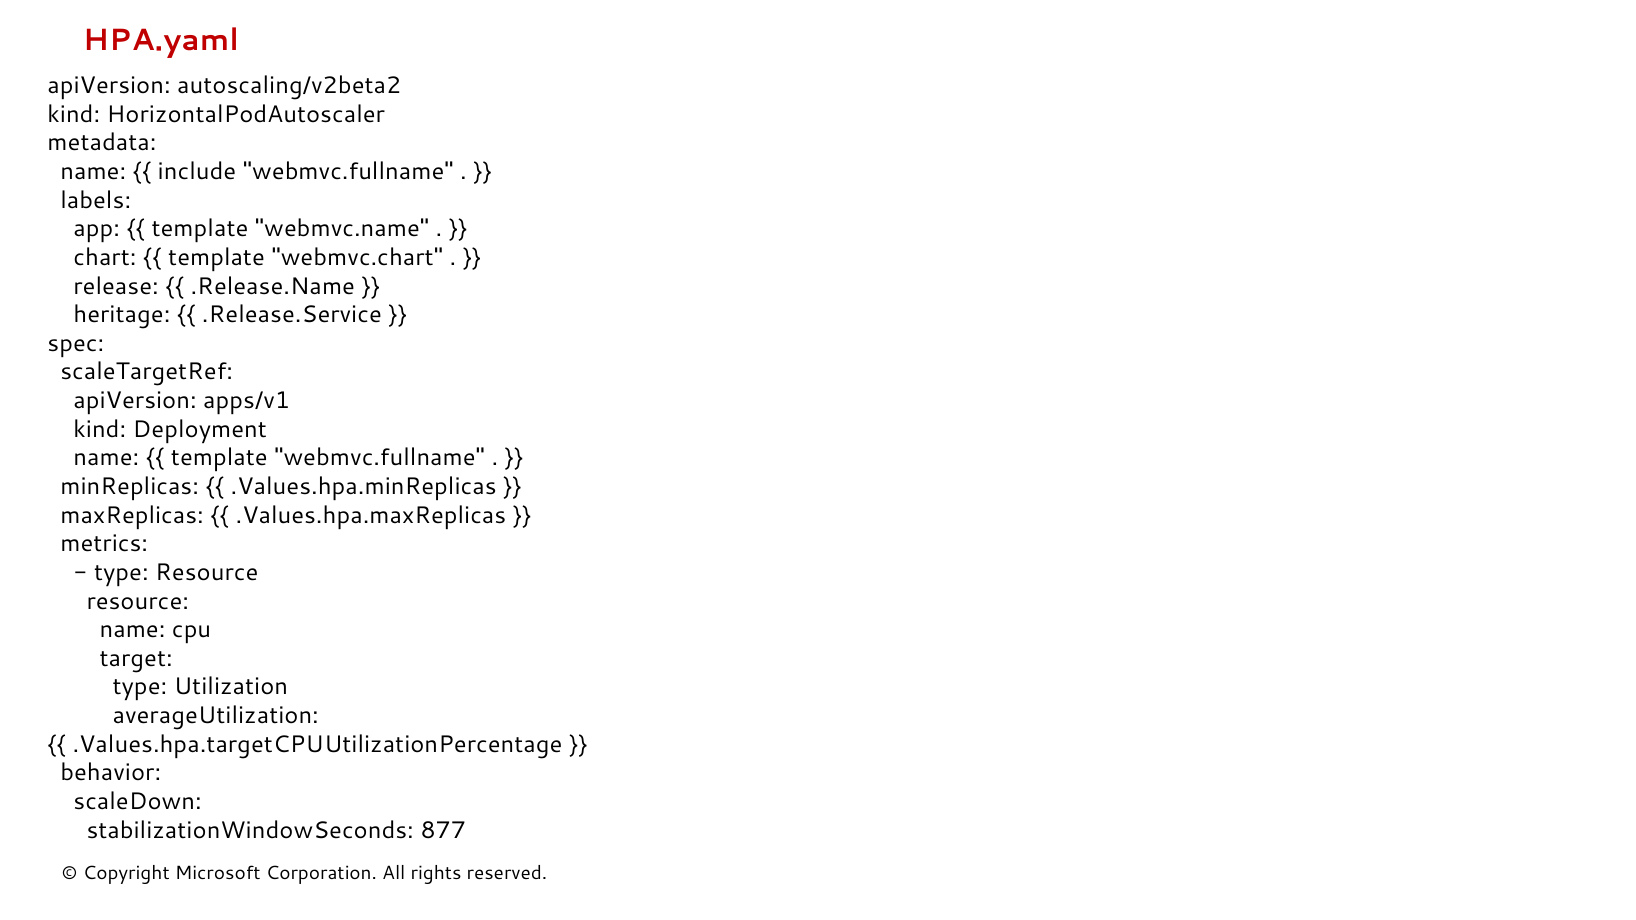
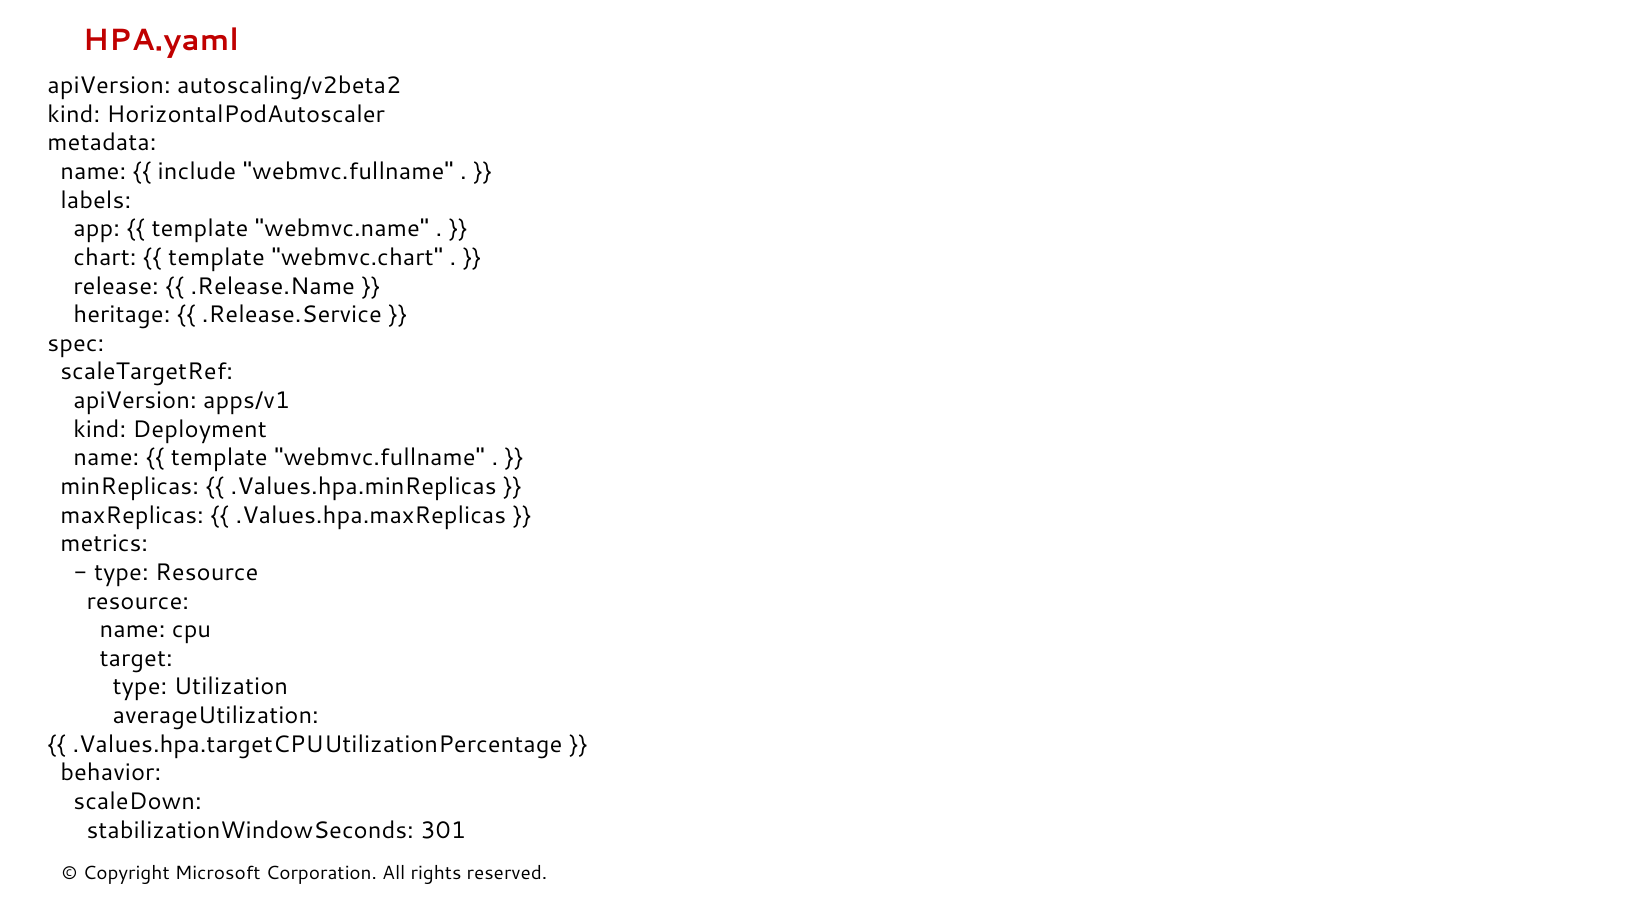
877: 877 -> 301 (443, 830)
